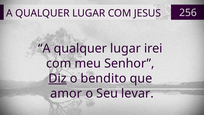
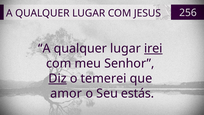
irei underline: none -> present (153, 48)
bendito: bendito -> temerei (104, 78)
levar: levar -> estás (138, 93)
